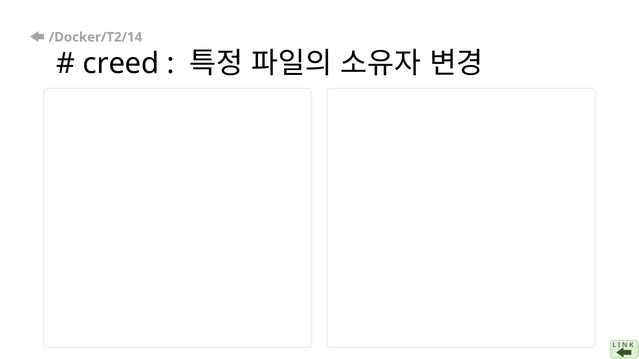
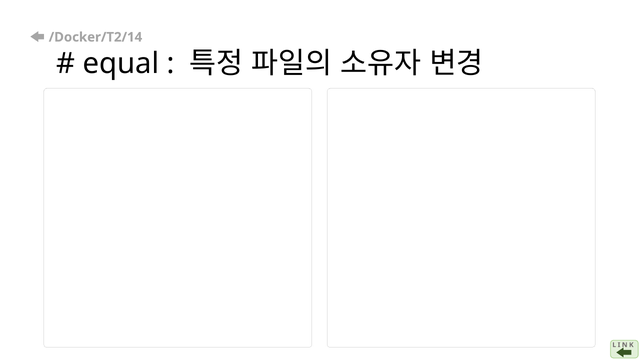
creed: creed -> equal (121, 64)
